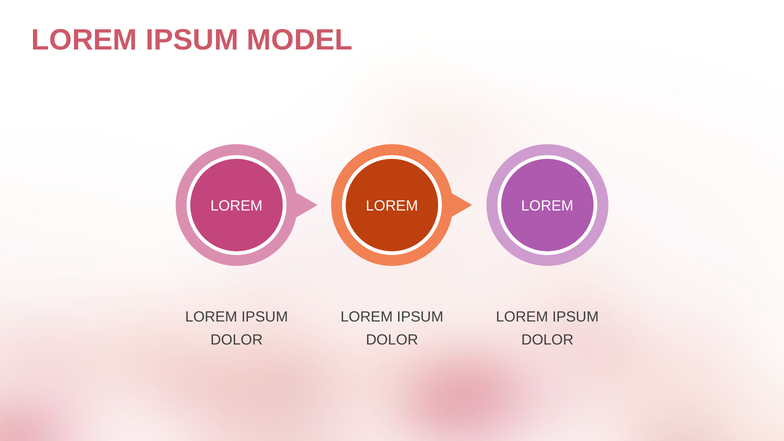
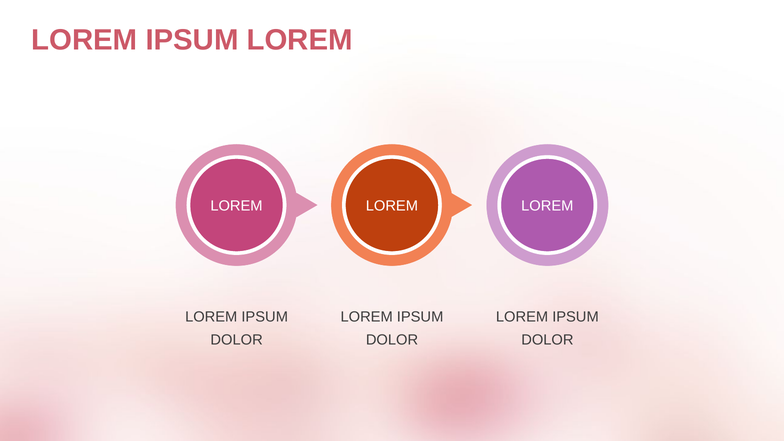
IPSUM MODEL: MODEL -> LOREM (300, 40)
